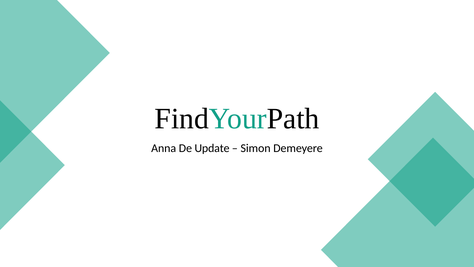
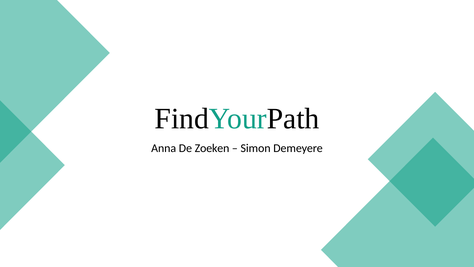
Update: Update -> Zoeken (212, 148)
